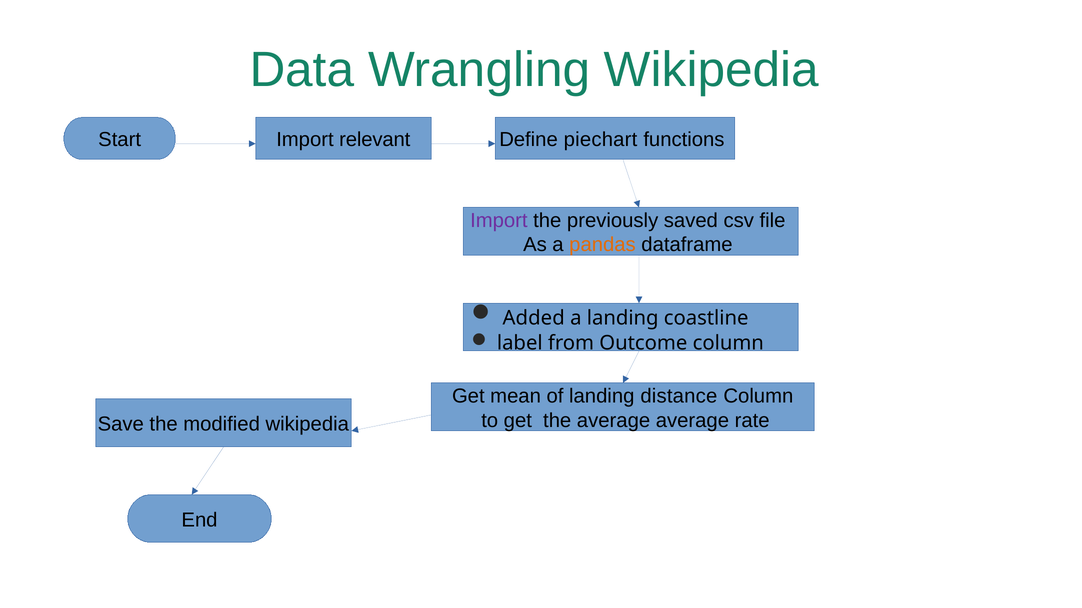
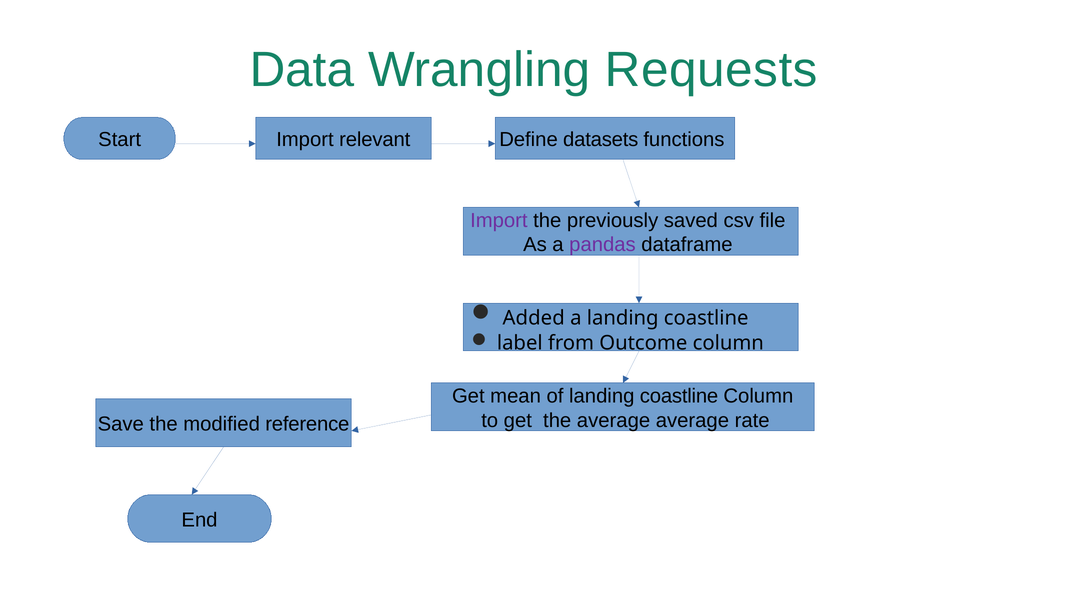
Wrangling Wikipedia: Wikipedia -> Requests (711, 70)
piechart: piechart -> datasets (601, 140)
pandas colour: orange -> purple (602, 245)
of landing distance: distance -> coastline (679, 396)
modified wikipedia: wikipedia -> reference (307, 425)
